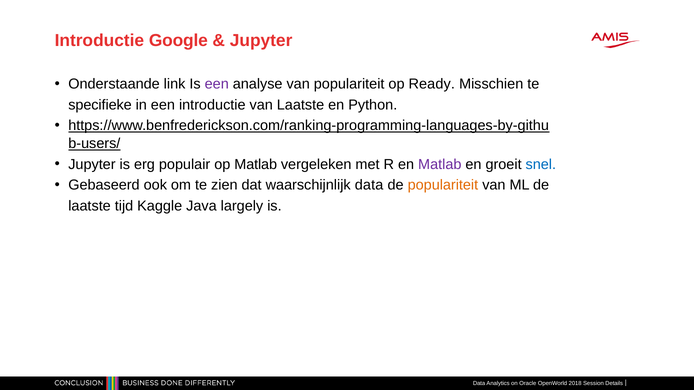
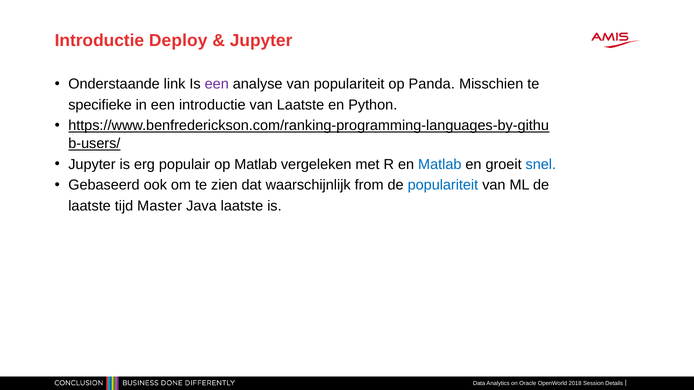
Google: Google -> Deploy (178, 41)
Ready: Ready -> Panda (432, 84)
Matlab colour: purple -> blue (440, 165)
waarschijnlijk data: data -> from (369, 185)
populariteit colour: orange -> blue (443, 185)
Kaggle: Kaggle -> Master (160, 206)
Java largely: largely -> laatste (242, 206)
